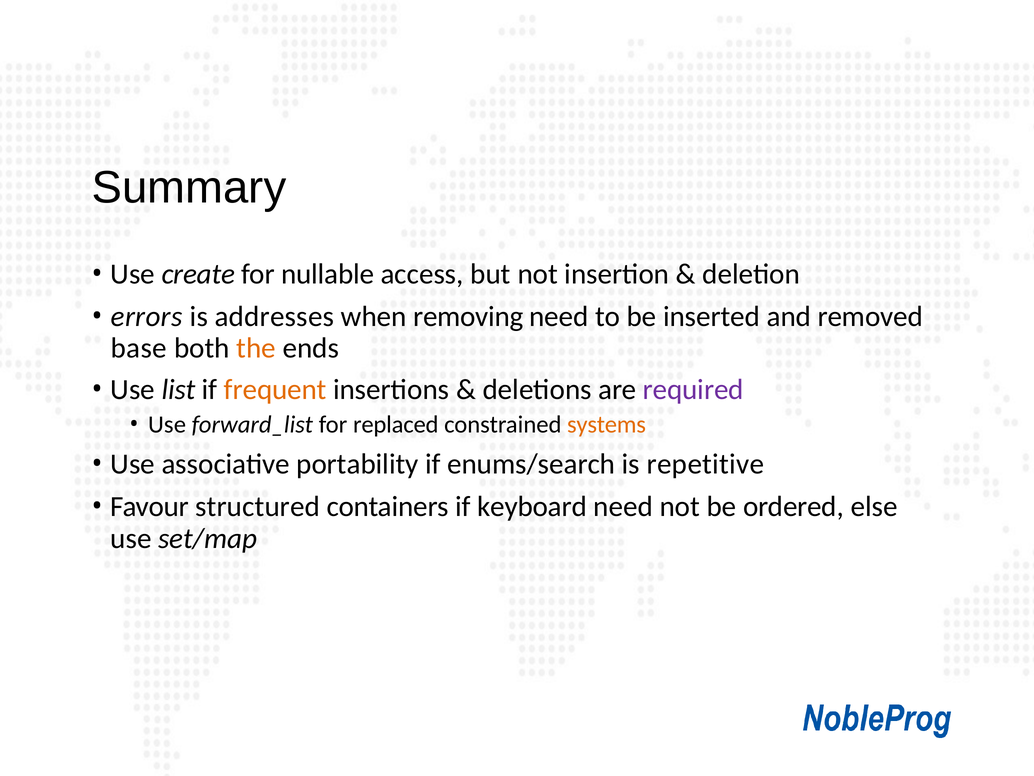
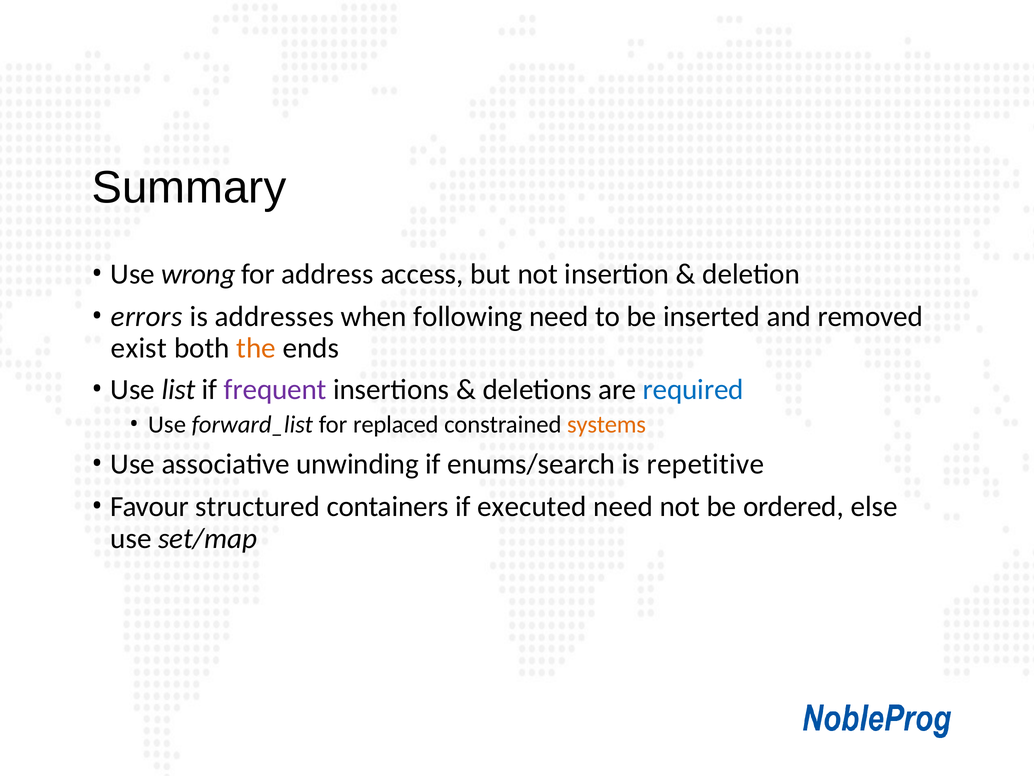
create: create -> wrong (198, 274)
nullable: nullable -> address (328, 274)
removing: removing -> following (468, 316)
base: base -> exist (139, 348)
frequent colour: orange -> purple (275, 389)
required colour: purple -> blue (693, 389)
portability: portability -> unwinding (358, 464)
keyboard: keyboard -> executed (532, 506)
